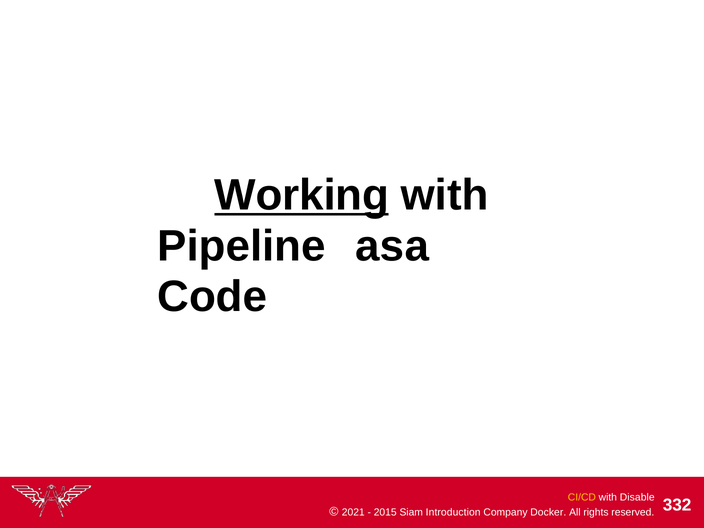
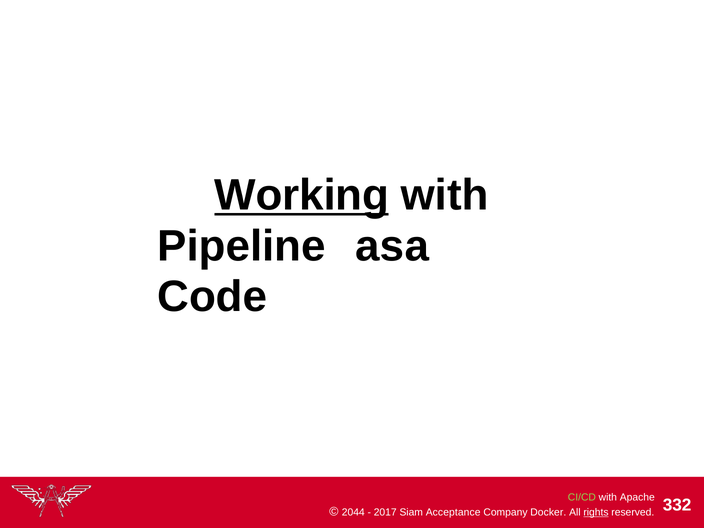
CI/CD colour: yellow -> light green (582, 498)
Disable: Disable -> Apache (637, 498)
2021: 2021 -> 2044 (353, 512)
2015: 2015 -> 2017 (385, 512)
Introduction: Introduction -> Acceptance (453, 512)
rights underline: none -> present (596, 512)
